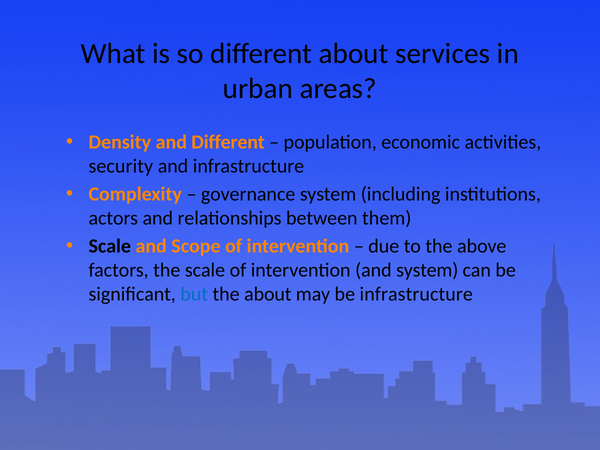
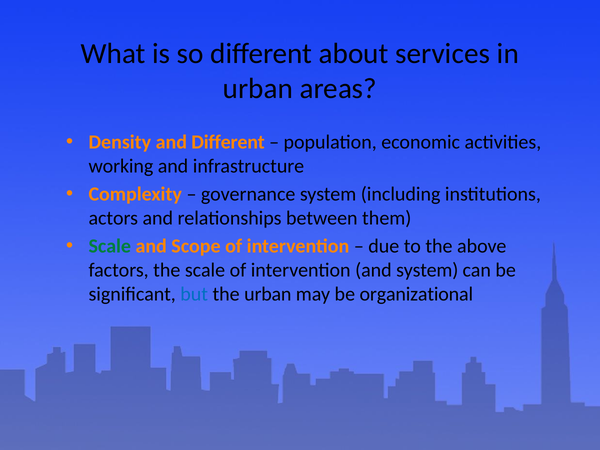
security: security -> working (121, 166)
Scale colour: black -> green (110, 246)
the about: about -> urban (268, 294)
be infrastructure: infrastructure -> organizational (416, 294)
